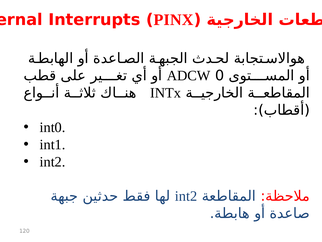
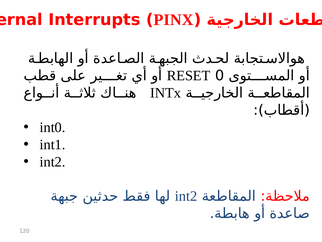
ADCW: ADCW -> RESET (189, 76)
